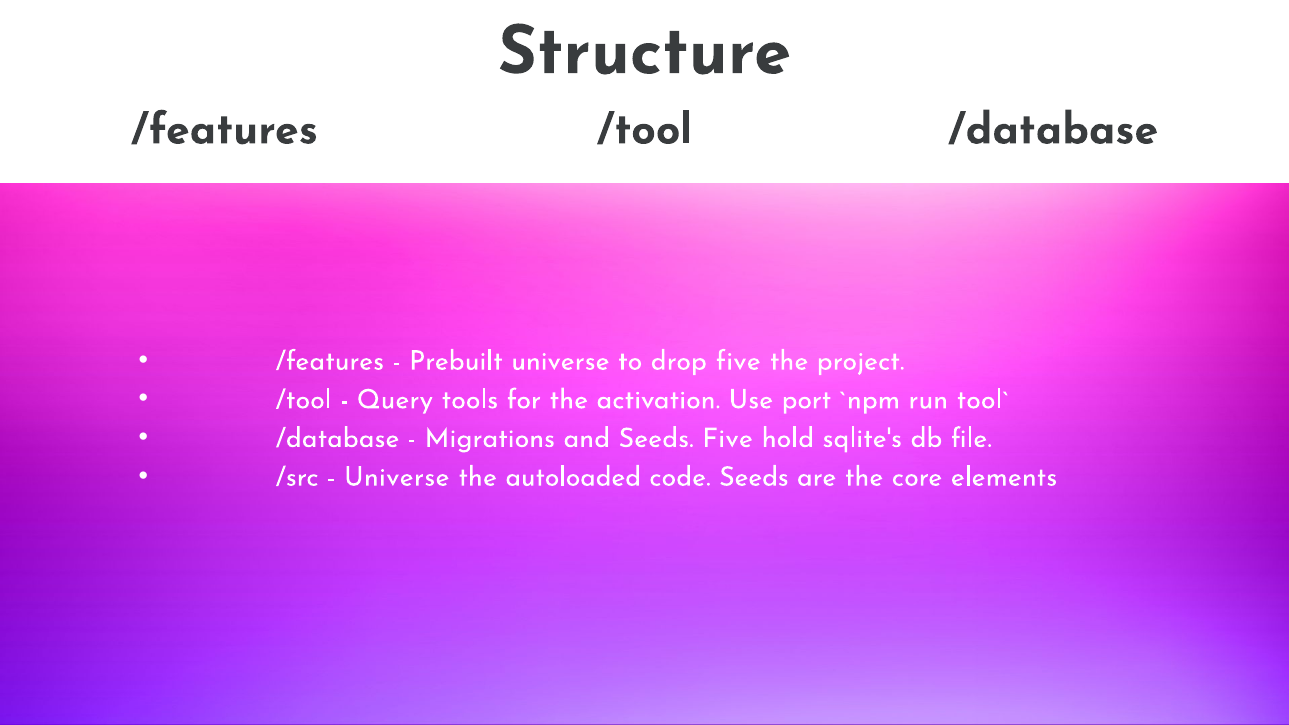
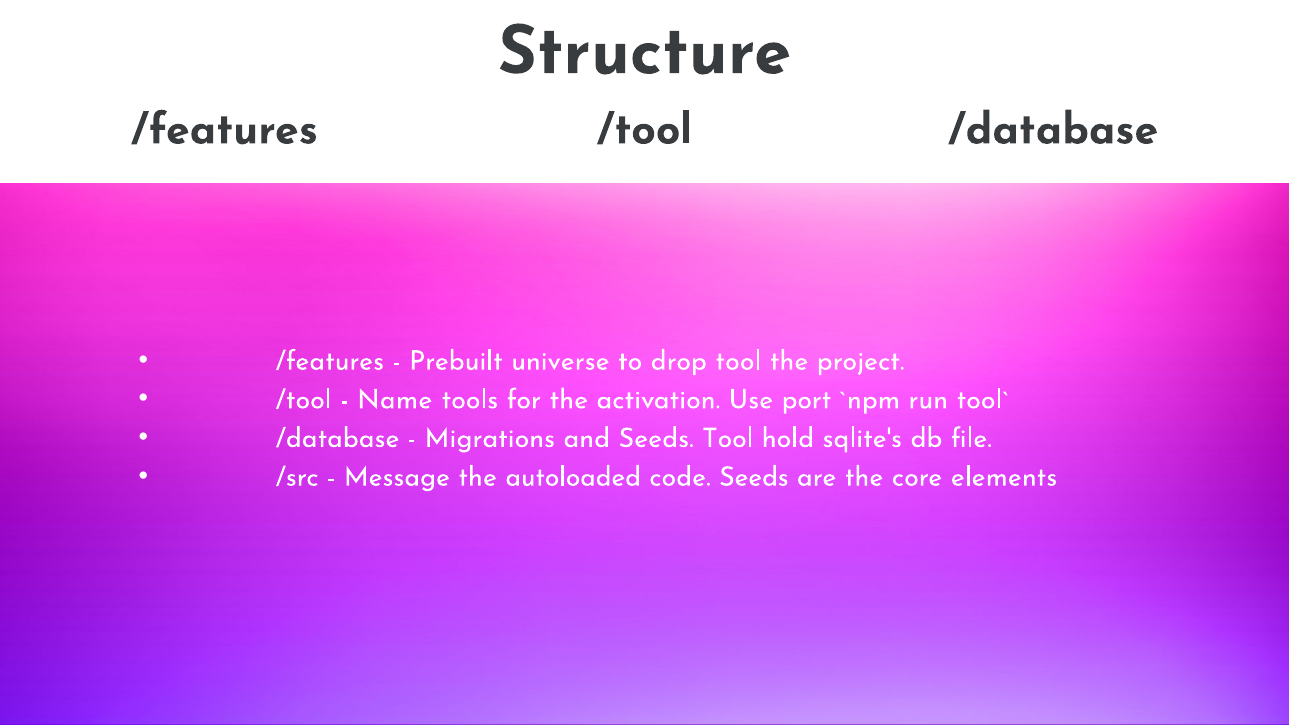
drop five: five -> tool (738, 361)
Query: Query -> Name (395, 399)
Seeds Five: Five -> Tool (728, 438)
Universe: Universe -> Message (397, 477)
